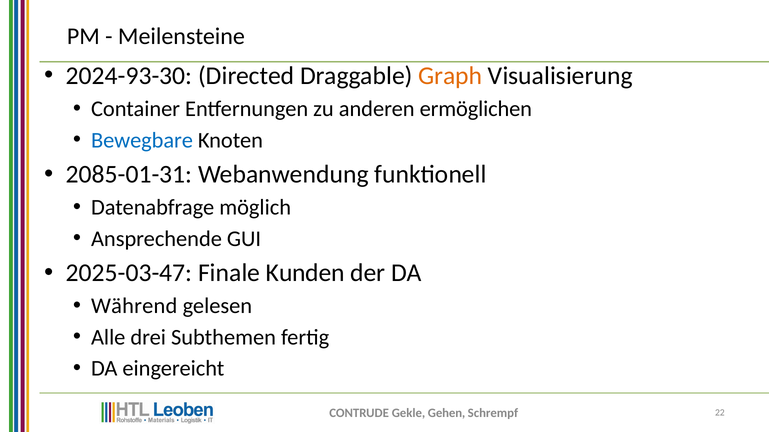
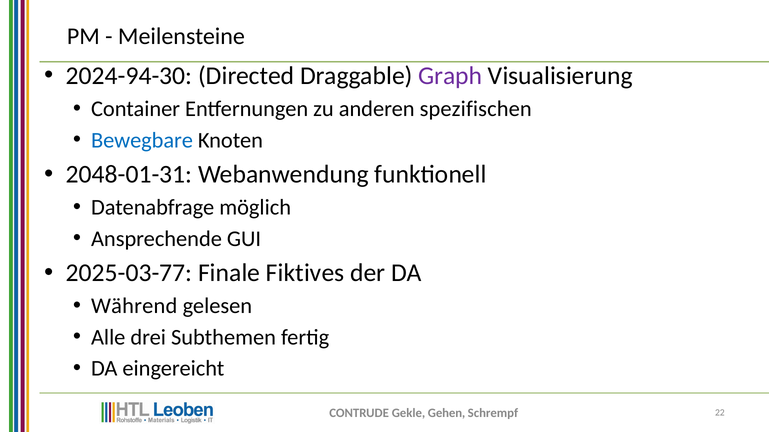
2024-93-30: 2024-93-30 -> 2024-94-30 (129, 76)
Graph colour: orange -> purple (450, 76)
ermöglichen: ermöglichen -> spezifischen (476, 109)
2085-01-31: 2085-01-31 -> 2048-01-31 (129, 175)
2025-03-47: 2025-03-47 -> 2025-03-77 (129, 273)
Kunden: Kunden -> Fiktives (305, 273)
